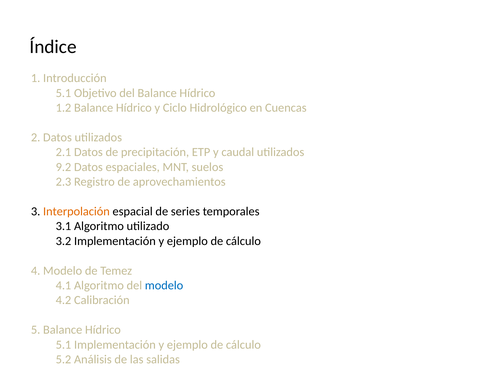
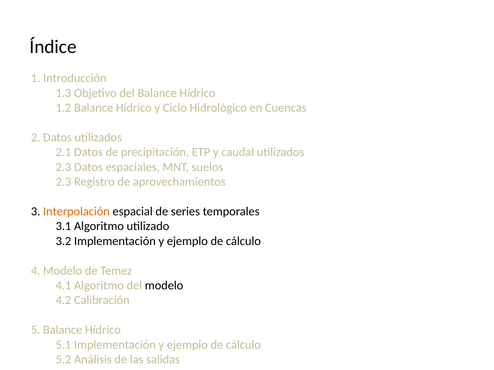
5.1: 5.1 -> 1.3 (63, 93)
9.2: 9.2 -> 2.3 (63, 167)
modelo colour: blue -> black (164, 286)
